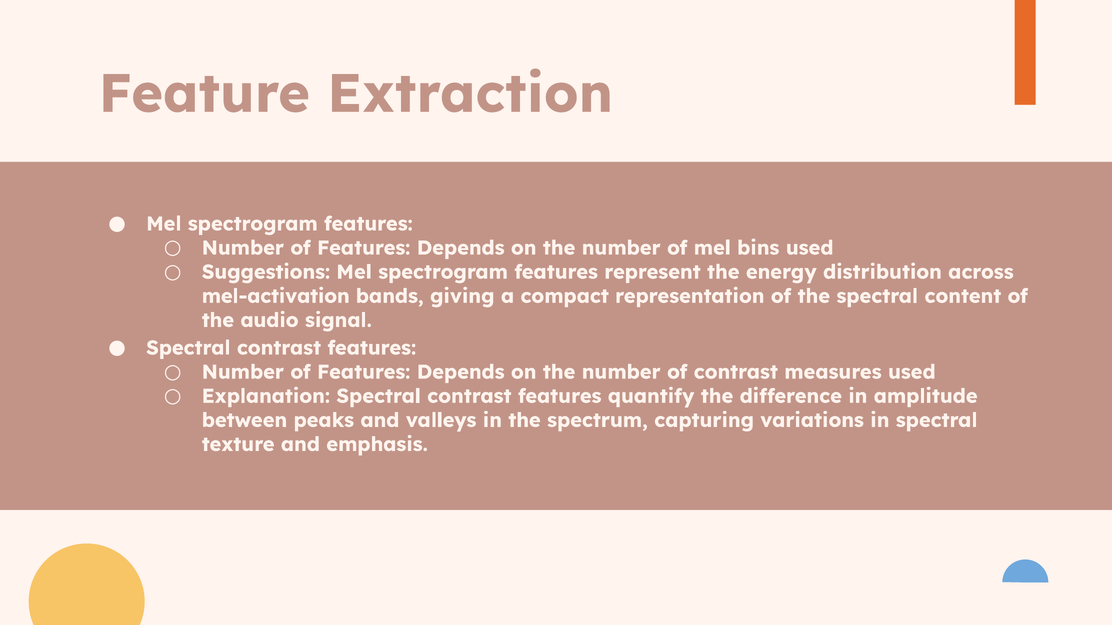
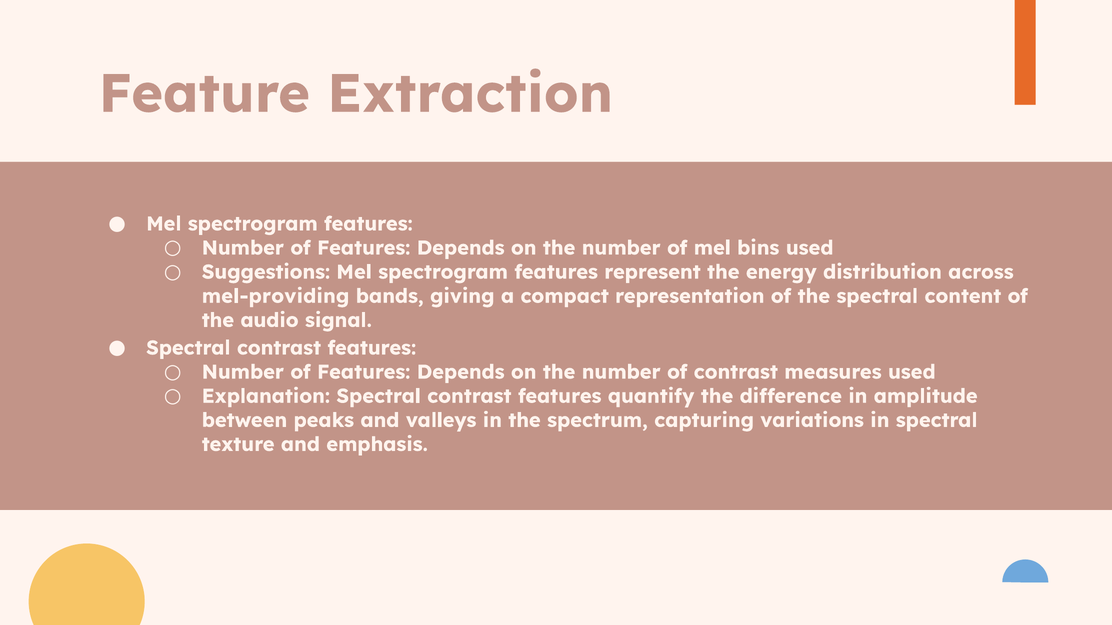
mel-activation: mel-activation -> mel-providing (276, 296)
